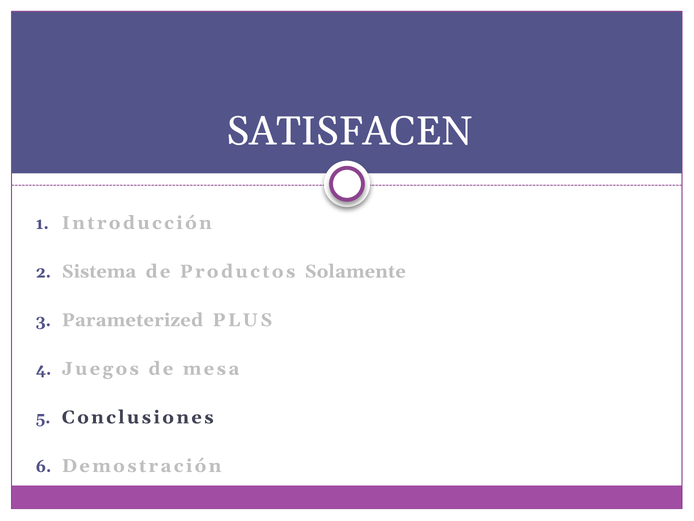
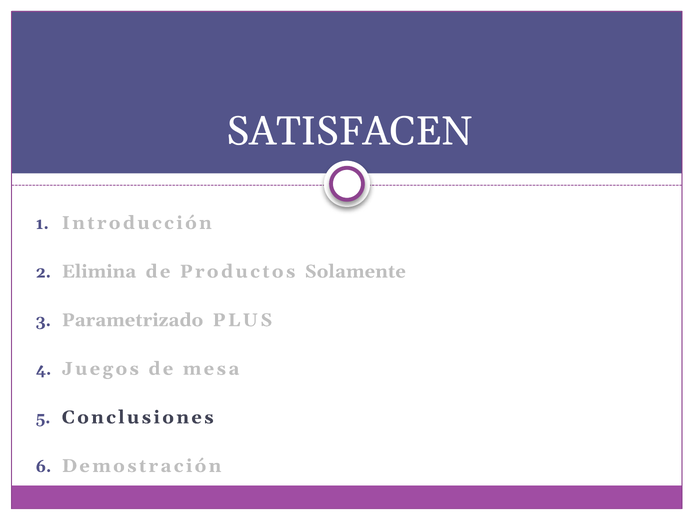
Sistema: Sistema -> Elimina (99, 271)
Parameterized: Parameterized -> Parametrizado (132, 320)
